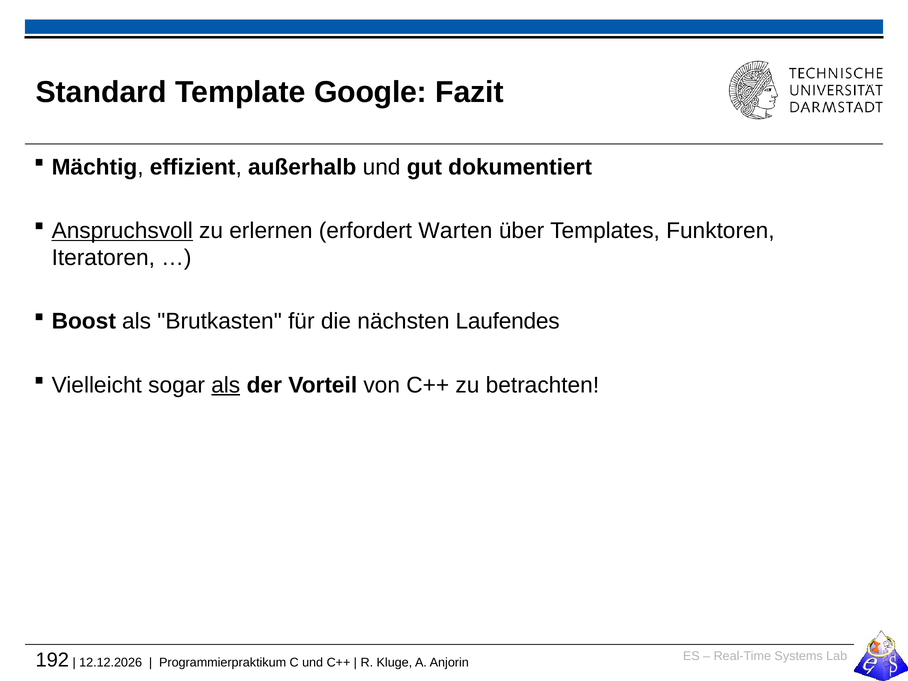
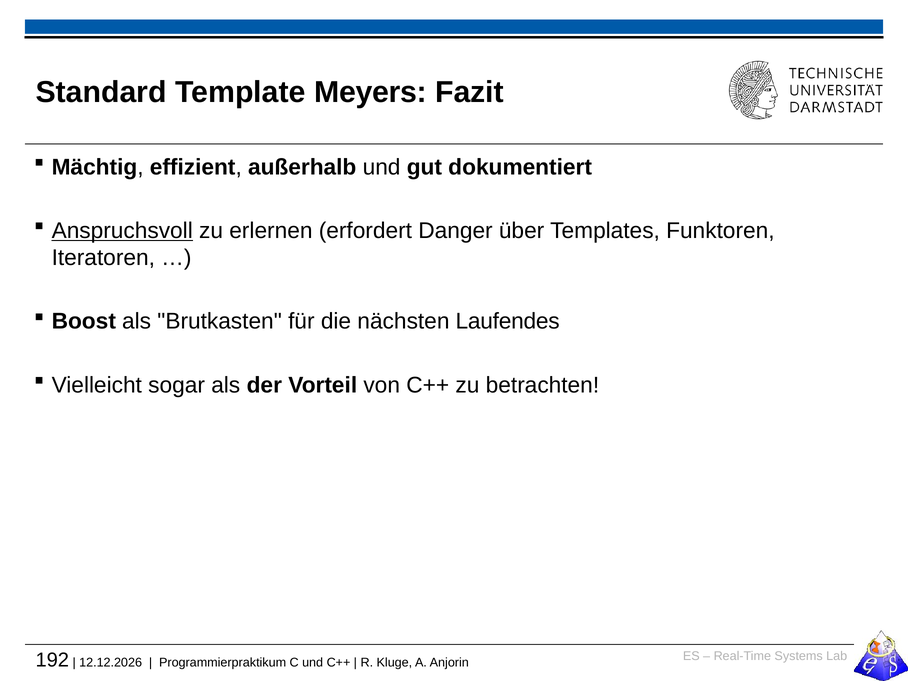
Google: Google -> Meyers (371, 92)
Warten: Warten -> Danger (456, 231)
als underline: present -> none (226, 385)
